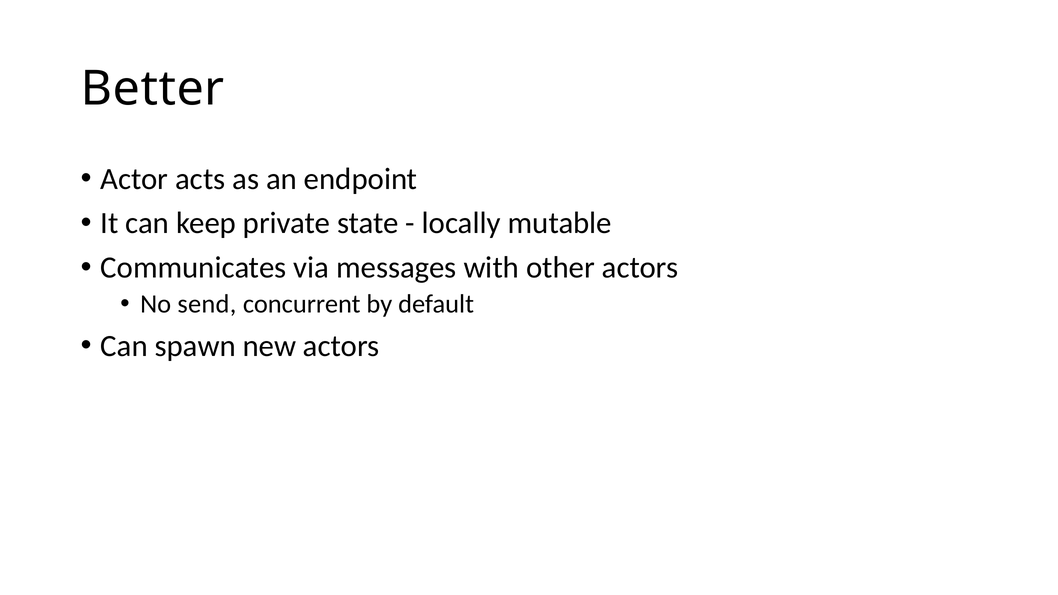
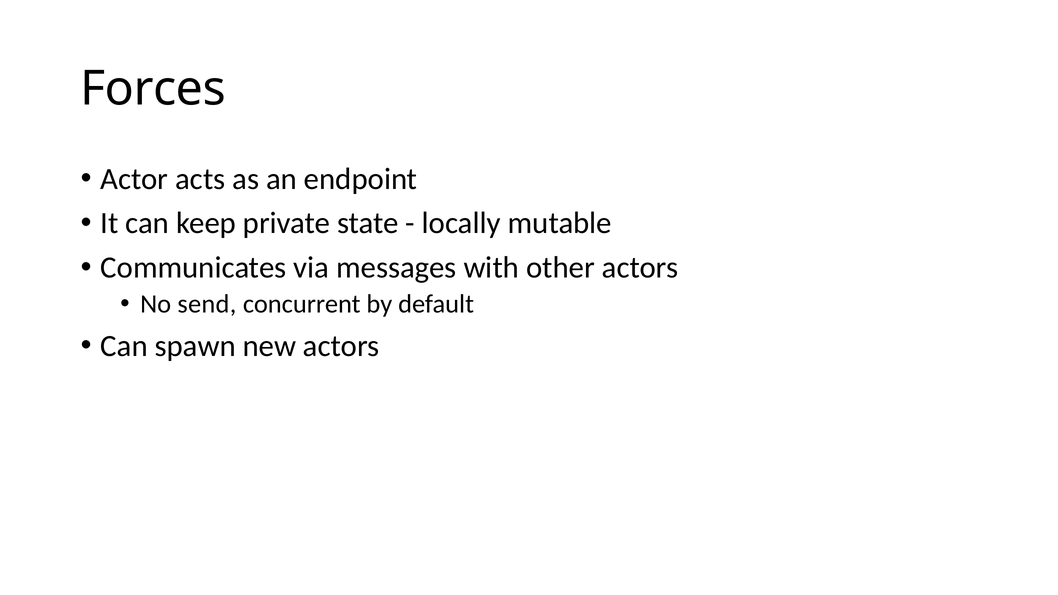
Better: Better -> Forces (153, 89)
